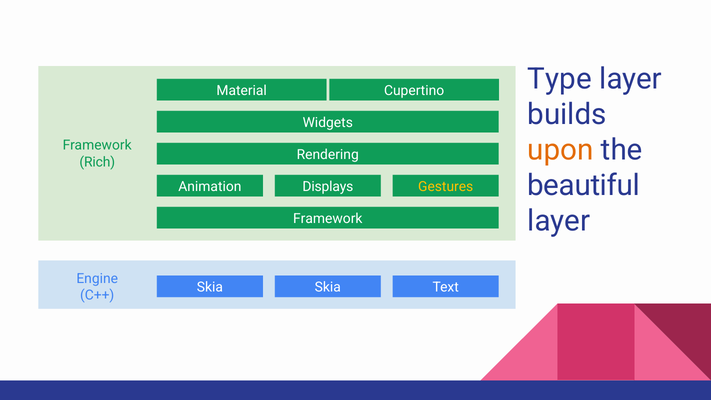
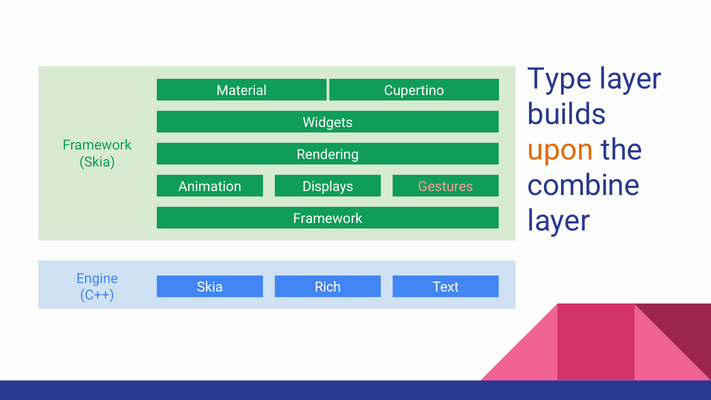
Rich: Rich -> Skia (97, 162)
beautiful: beautiful -> combine (584, 186)
Gestures colour: yellow -> pink (446, 187)
Skia Skia: Skia -> Rich (328, 287)
